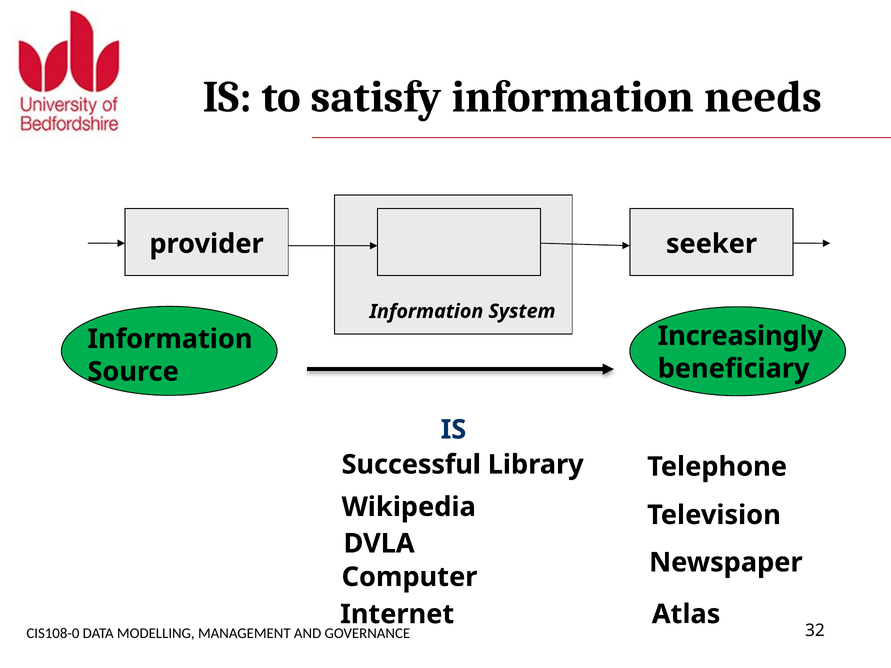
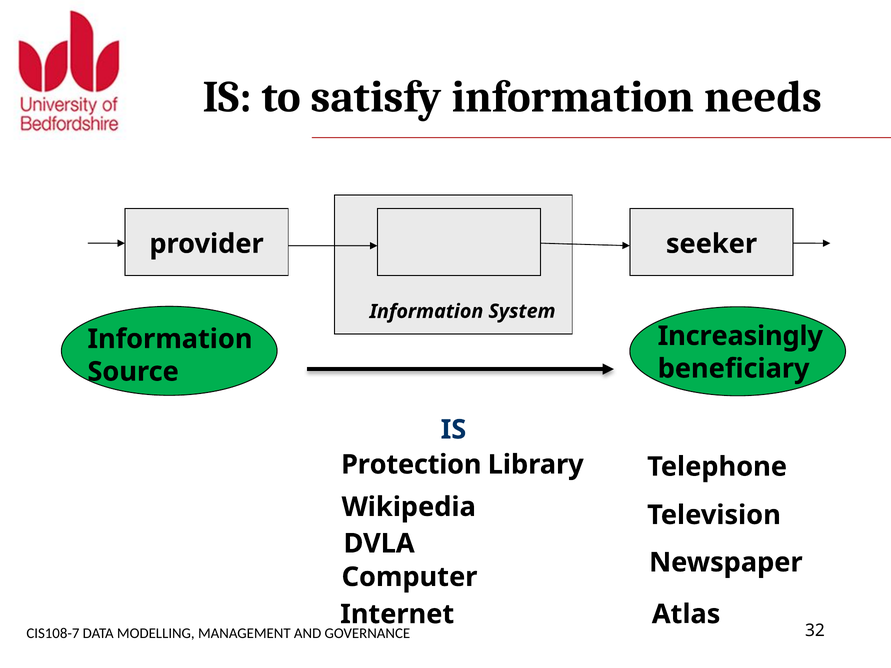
Successful: Successful -> Protection (411, 465)
CIS108-0: CIS108-0 -> CIS108-7 (53, 634)
